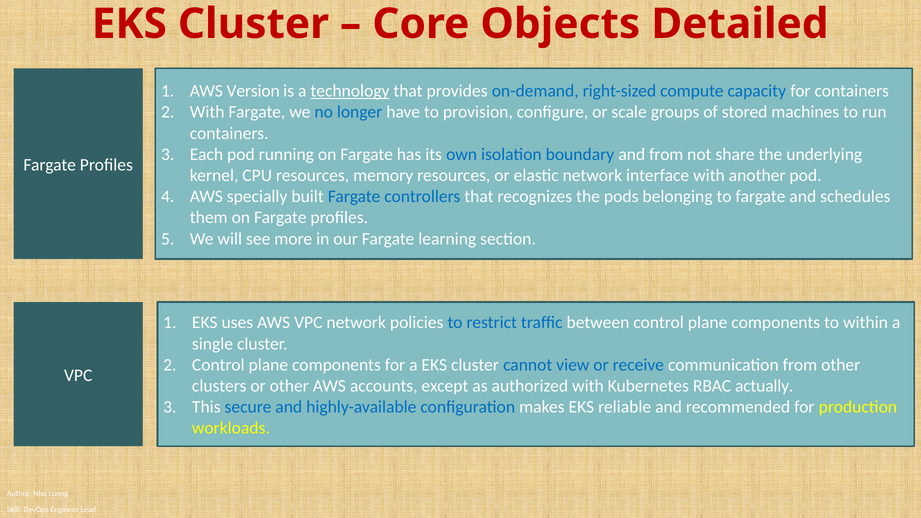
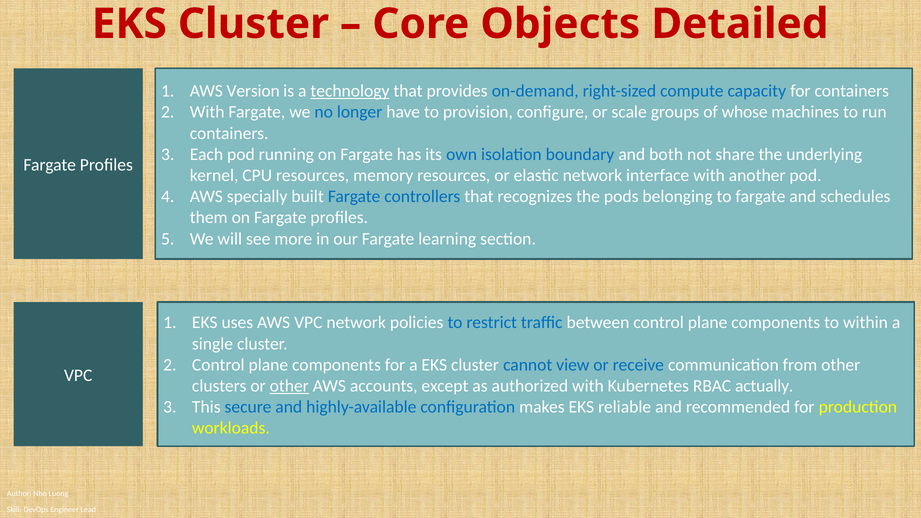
stored: stored -> whose (745, 112)
and from: from -> both (666, 154)
other underline: none -> present (289, 386)
